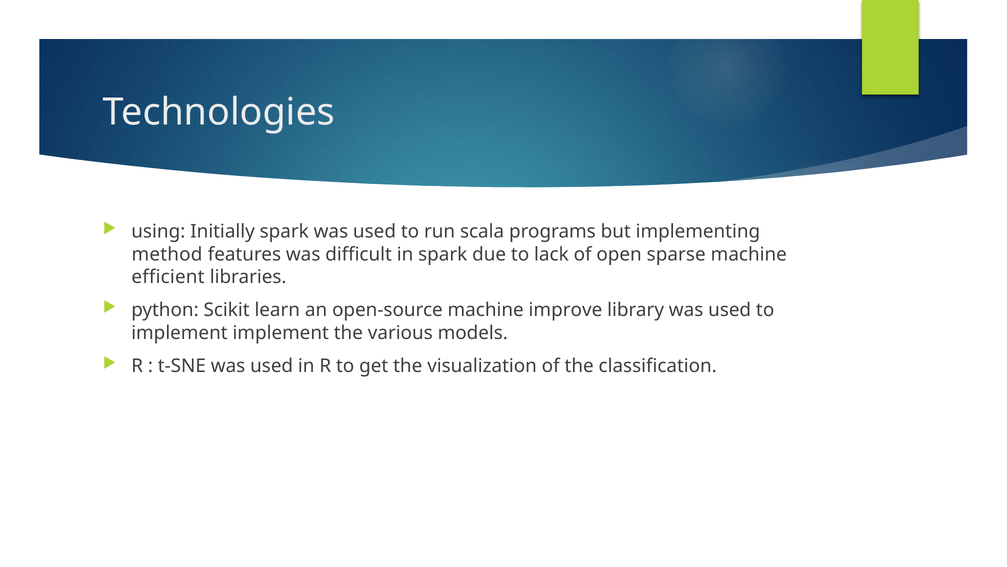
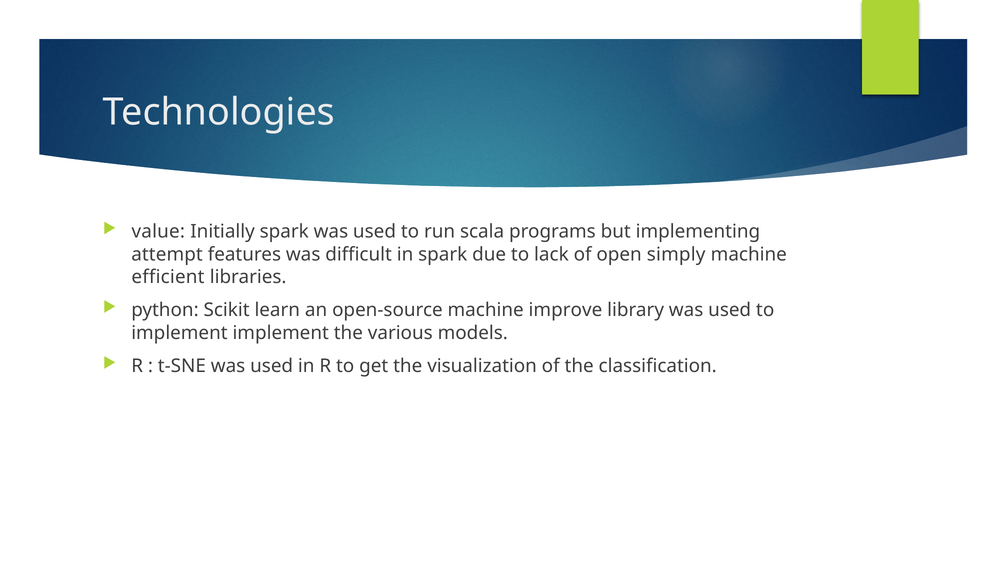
using: using -> value (158, 231)
method: method -> attempt (167, 254)
sparse: sparse -> simply (676, 254)
